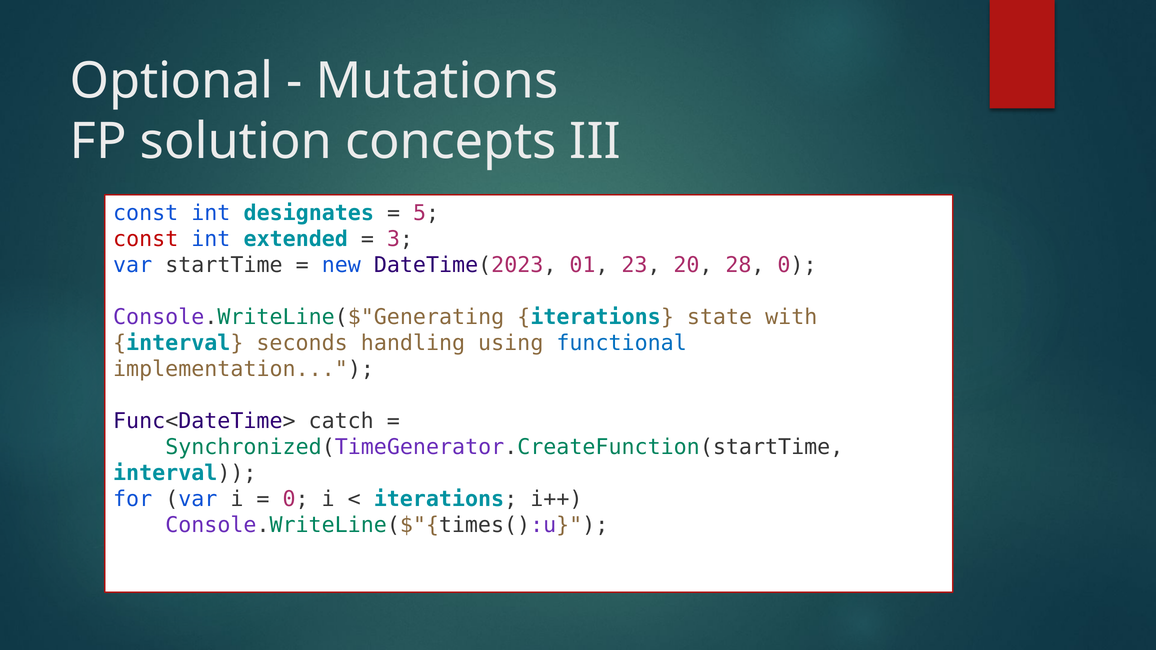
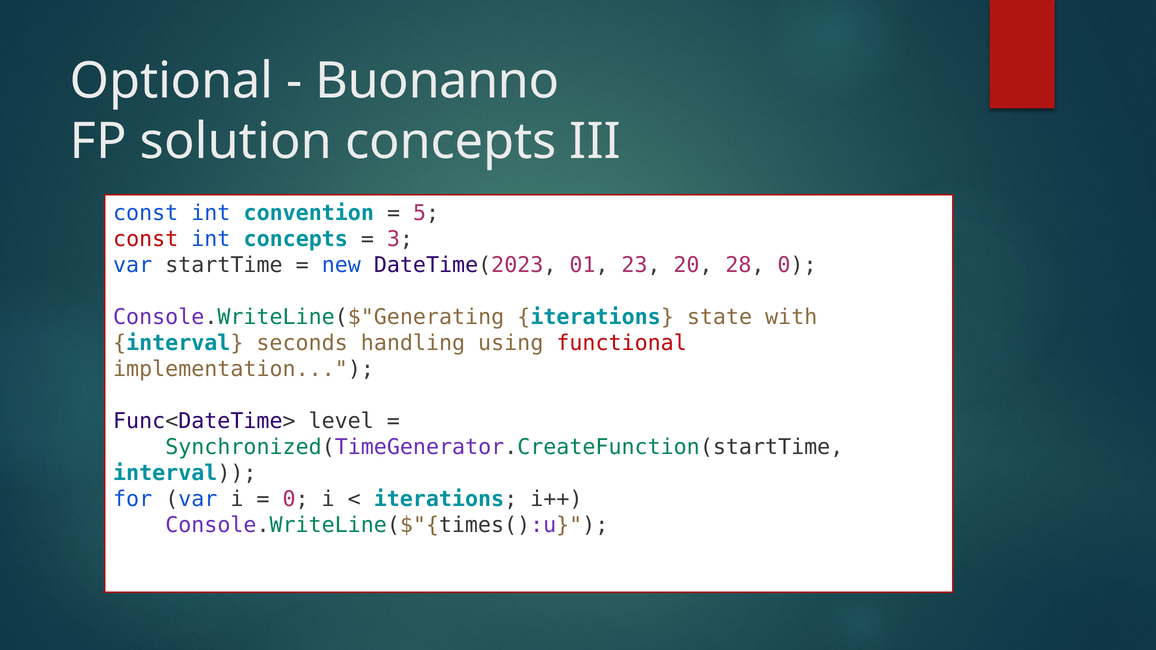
Mutations: Mutations -> Buonanno (437, 81)
designates: designates -> convention (309, 213)
int extended: extended -> concepts (296, 239)
functional colour: blue -> red (622, 343)
catch: catch -> level (341, 421)
